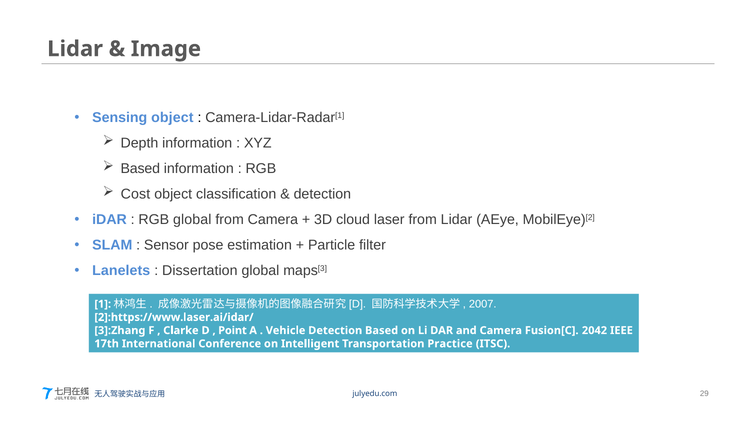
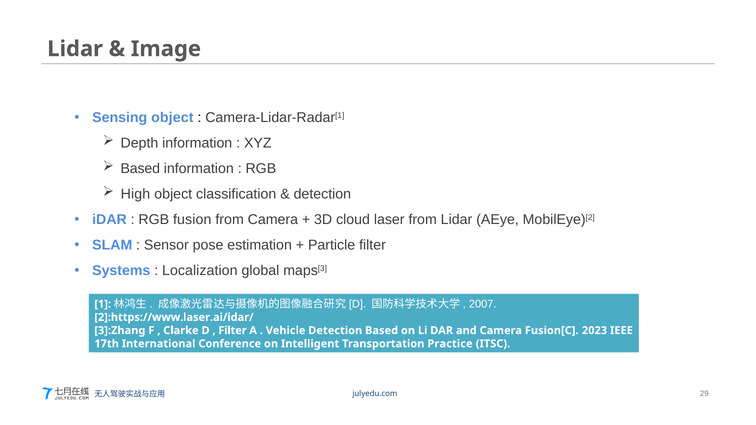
Cost: Cost -> High (135, 194)
RGB global: global -> fusion (192, 220)
Lanelets: Lanelets -> Systems (121, 271)
Dissertation: Dissertation -> Localization (200, 271)
Point: Point -> Filter (232, 331)
2042: 2042 -> 2023 (594, 331)
